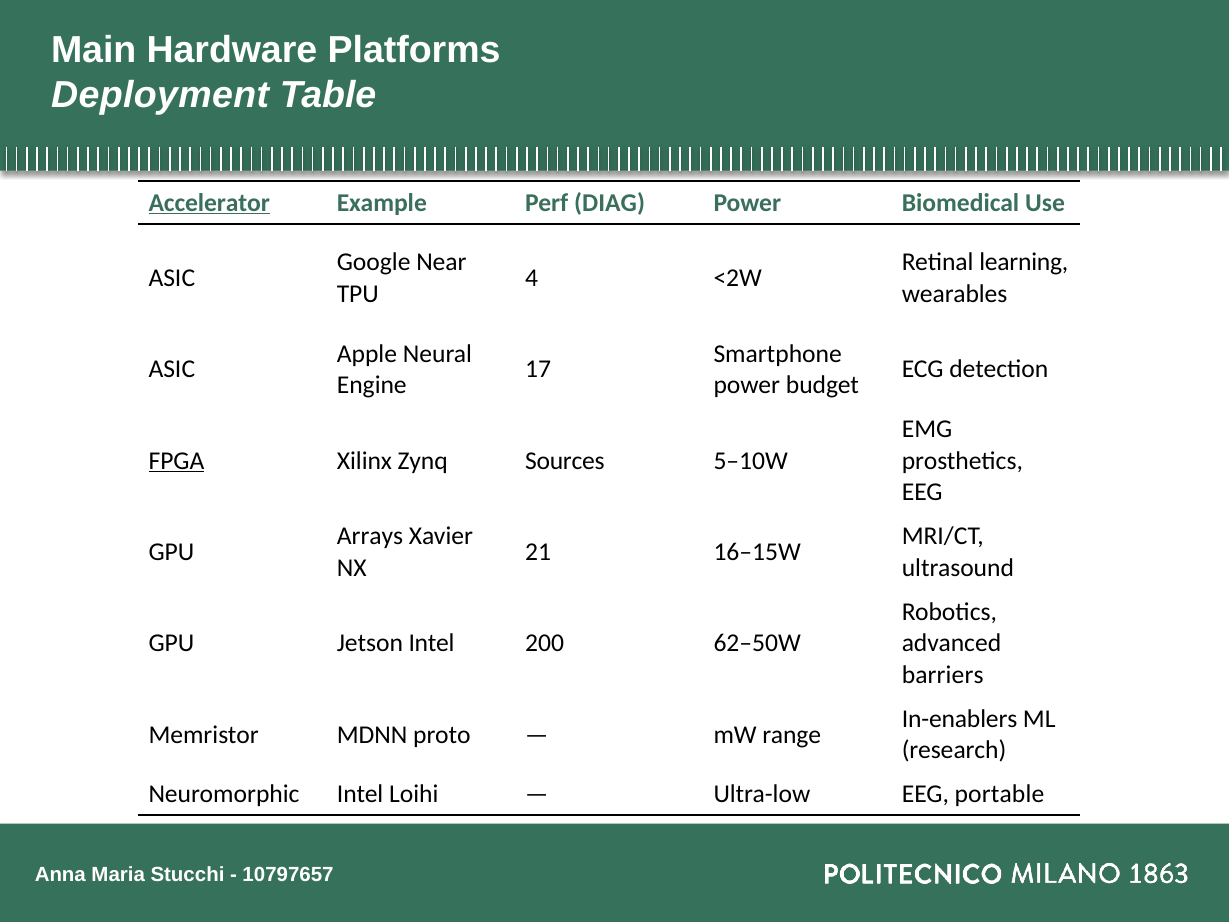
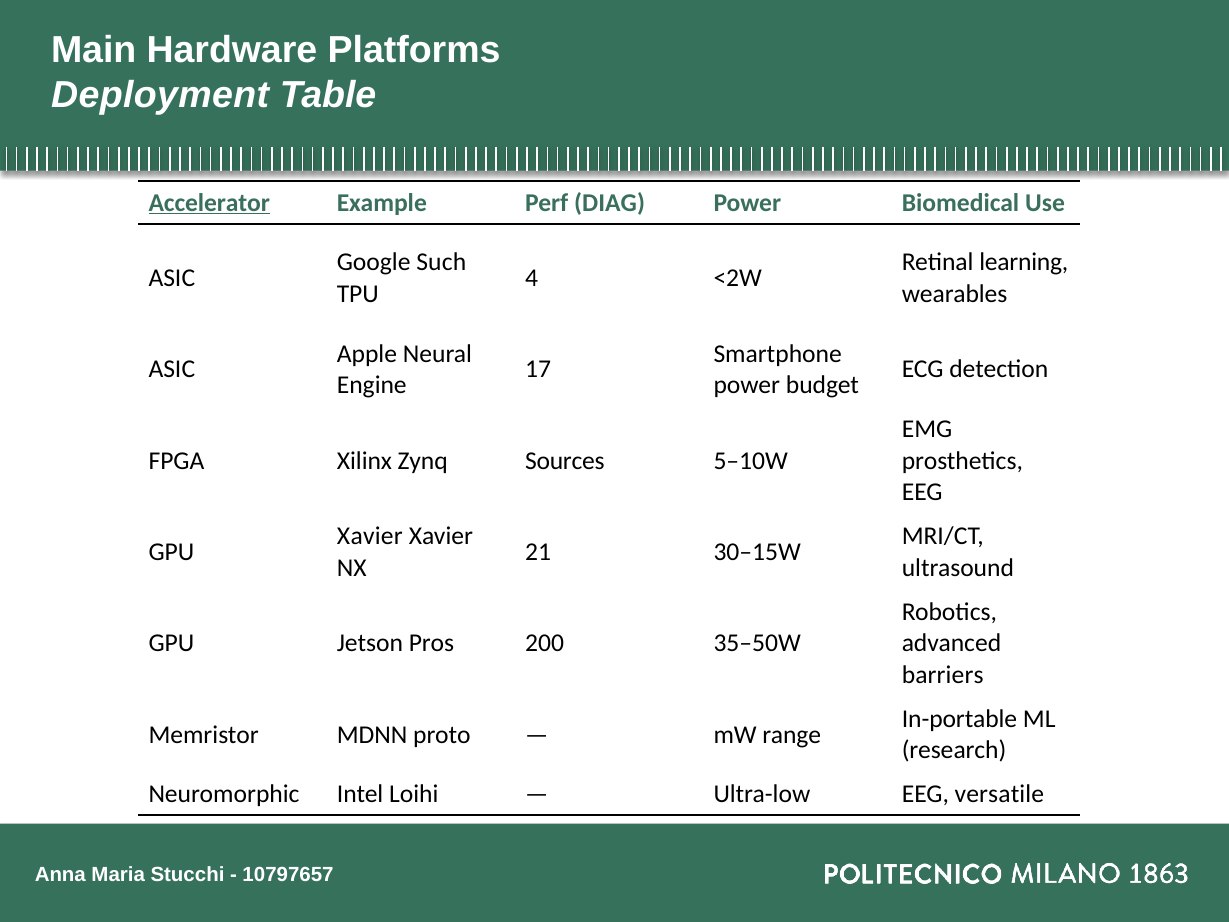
Near: Near -> Such (441, 262)
FPGA underline: present -> none (176, 460)
Arrays: Arrays -> Xavier (370, 536)
16–15W: 16–15W -> 30–15W (757, 552)
Jetson Intel: Intel -> Pros (431, 643)
62–50W: 62–50W -> 35–50W (757, 643)
In-enablers: In-enablers -> In-portable (960, 719)
portable: portable -> versatile (999, 793)
